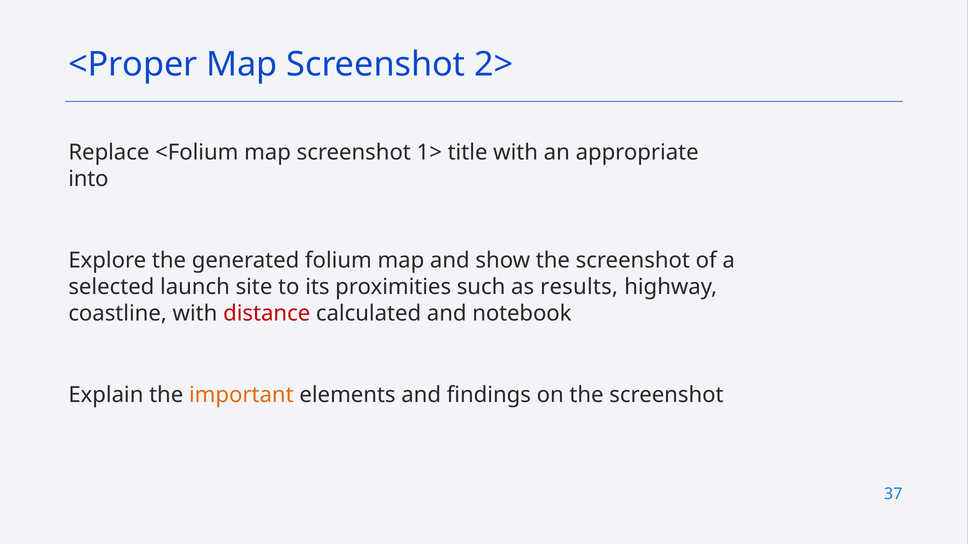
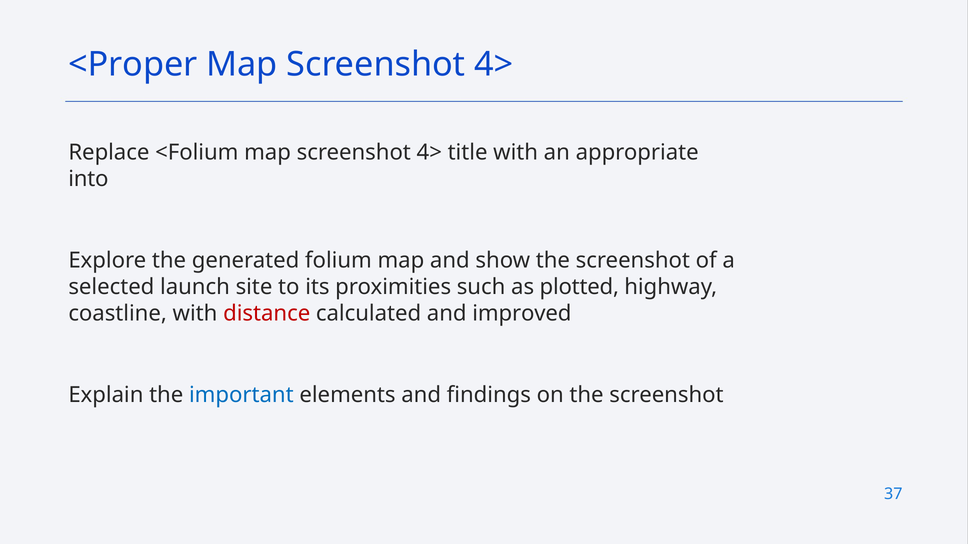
2>: 2> -> 4> (494, 65)
<Folium map screenshot 1>: 1> -> 4> (429, 153)
results: results -> plotted (579, 287)
notebook: notebook -> improved (522, 314)
important colour: orange -> blue (241, 395)
